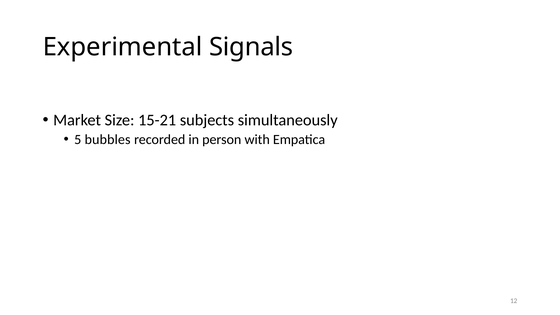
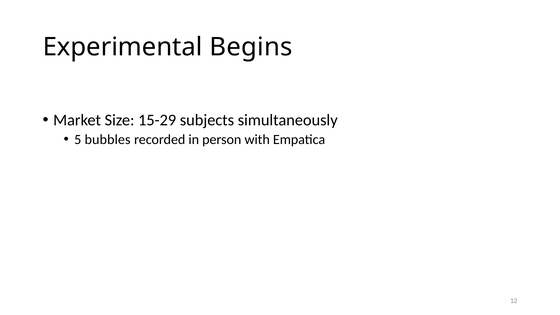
Signals: Signals -> Begins (251, 47)
15-21: 15-21 -> 15-29 (157, 120)
